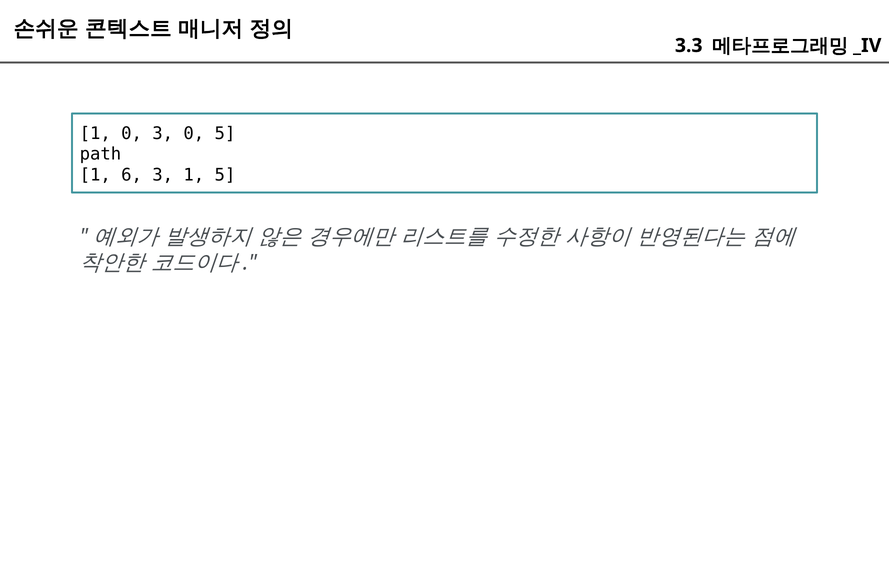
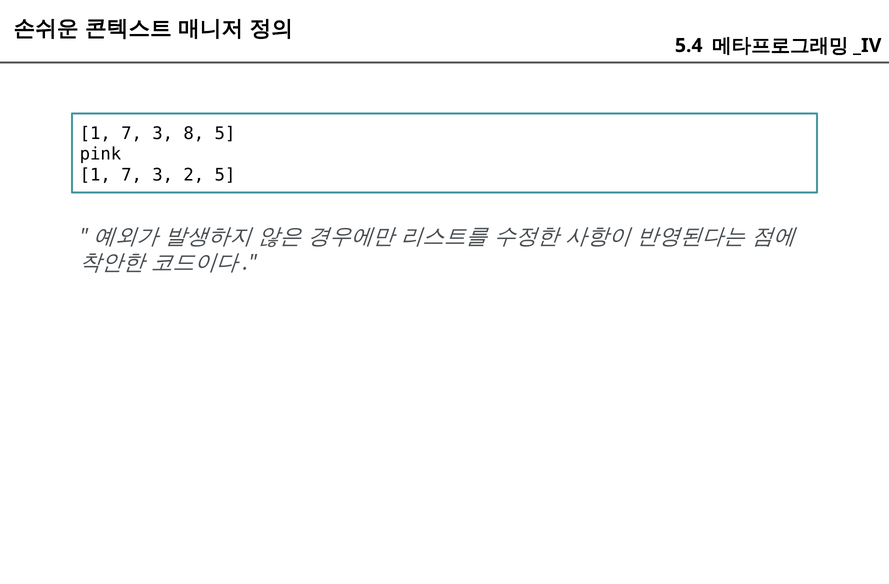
3.3: 3.3 -> 5.4 (689, 46)
0: 0 -> 7 (132, 133)
3 0: 0 -> 8 (194, 133)
path: path -> pink (100, 154)
6: 6 -> 7 (132, 175)
3 1: 1 -> 2 (194, 175)
